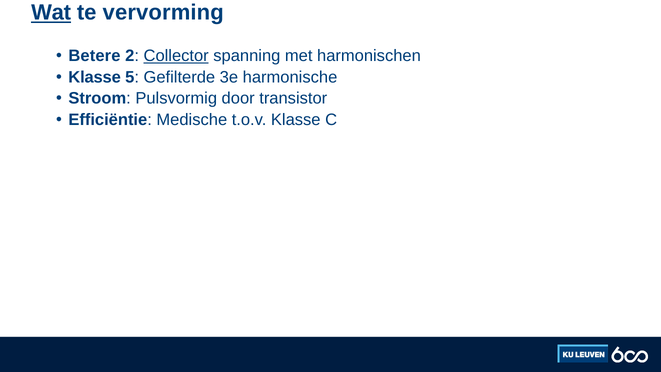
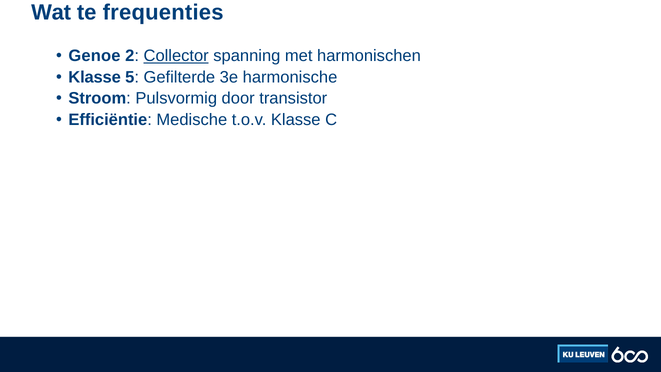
Wat underline: present -> none (51, 13)
vervorming: vervorming -> frequenties (163, 13)
Betere: Betere -> Genoe (94, 56)
